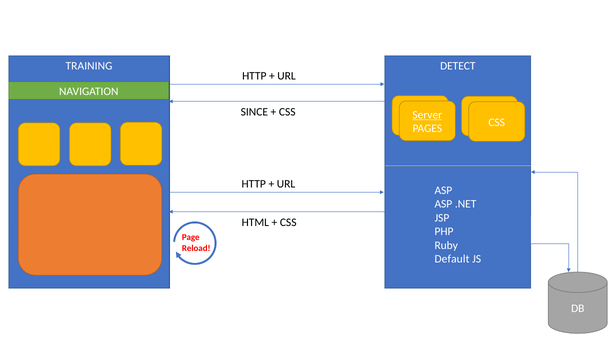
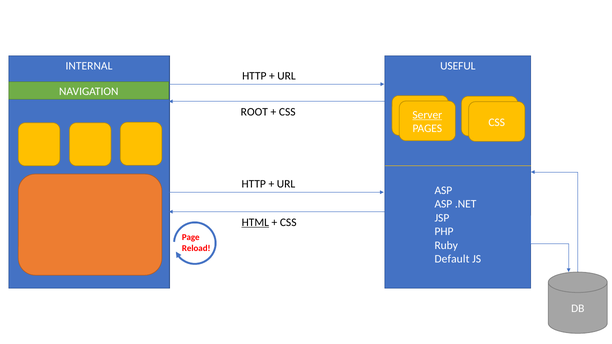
TRAINING: TRAINING -> INTERNAL (89, 66)
DETECT: DETECT -> USEFUL (458, 66)
SINCE: SINCE -> ROOT (254, 112)
HTML underline: none -> present (255, 222)
